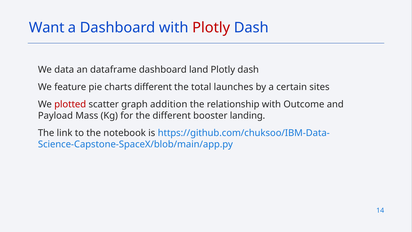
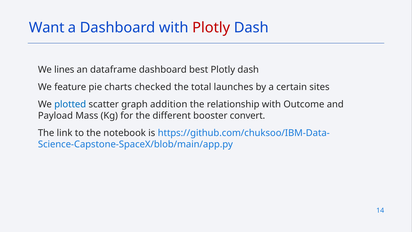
data: data -> lines (64, 70)
land: land -> best (199, 70)
charts different: different -> checked (153, 87)
plotted colour: red -> blue (70, 104)
landing: landing -> convert (248, 116)
